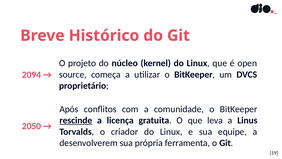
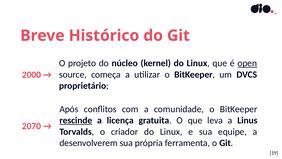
open underline: none -> present (247, 63)
2094: 2094 -> 2000 (31, 75)
2050: 2050 -> 2070 (31, 126)
